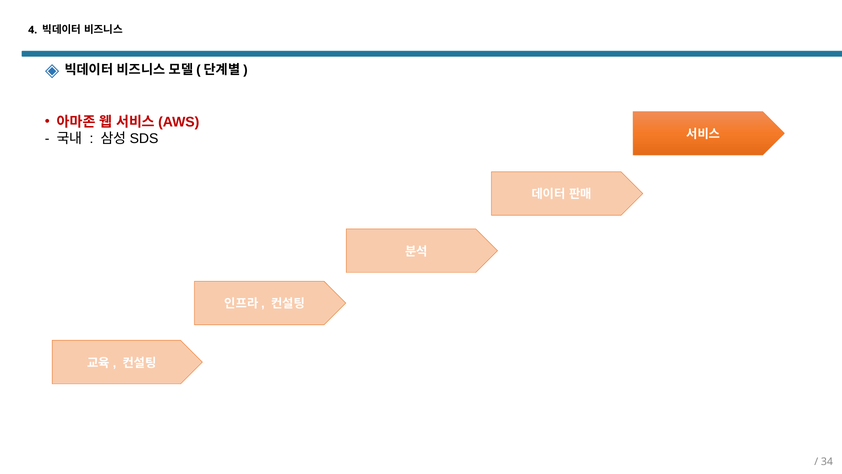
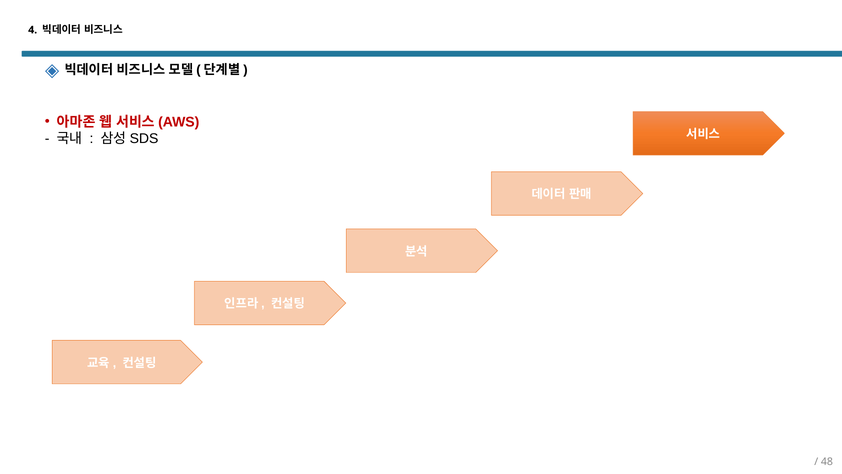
34: 34 -> 48 (827, 461)
